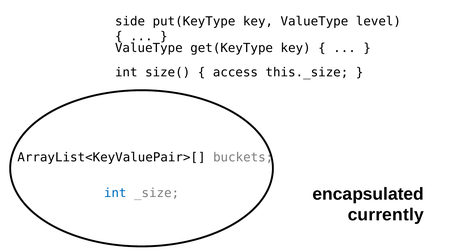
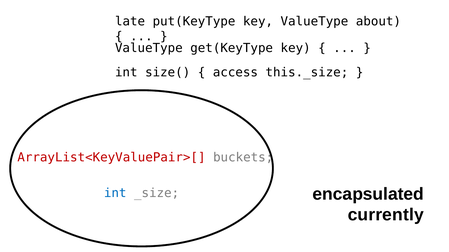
side: side -> late (130, 21)
level: level -> about (378, 21)
ArrayList<KeyValuePair>[ colour: black -> red (111, 158)
